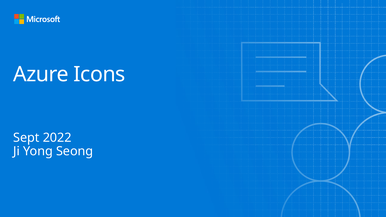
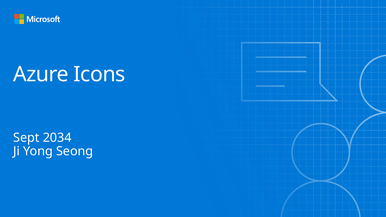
2022: 2022 -> 2034 (57, 138)
